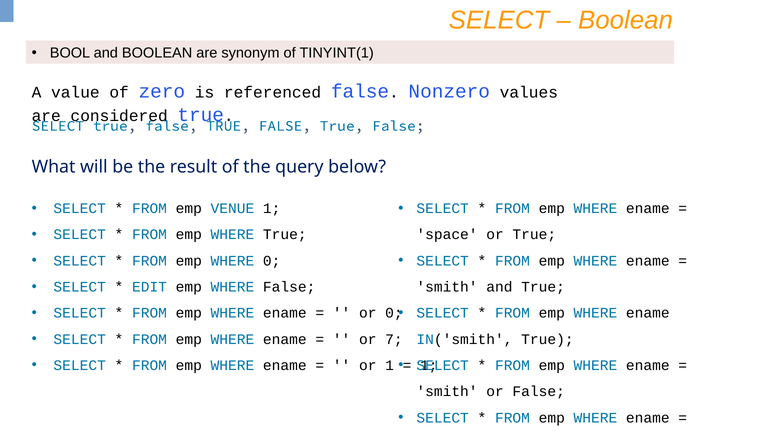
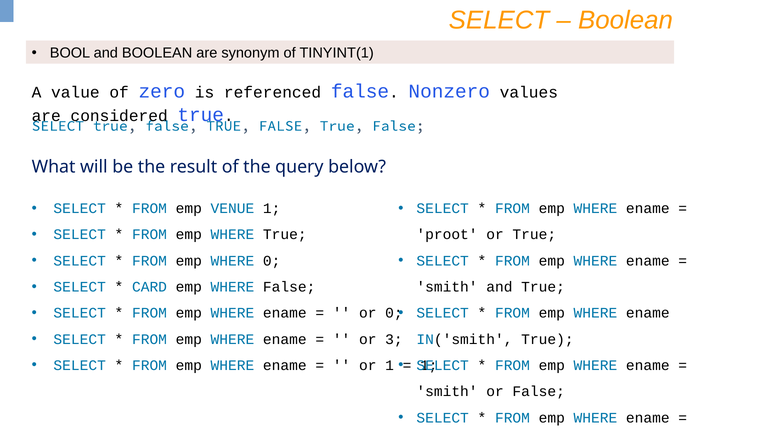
space: space -> proot (447, 235)
EDIT: EDIT -> CARD (150, 287)
7: 7 -> 3 (394, 340)
